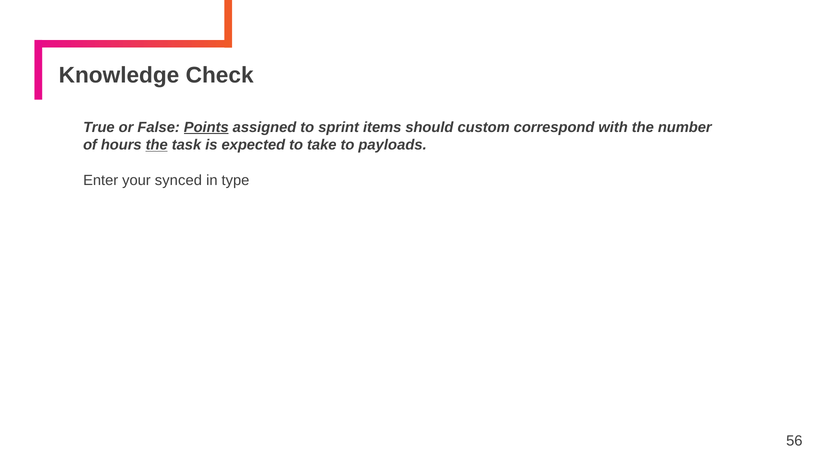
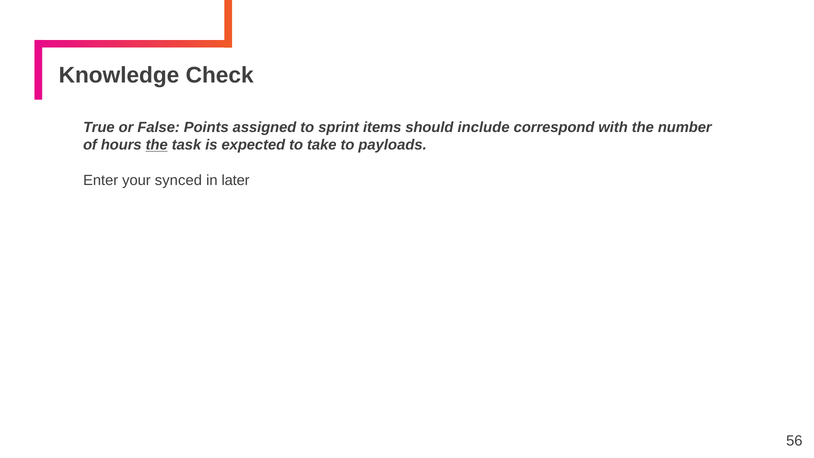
Points underline: present -> none (206, 127)
custom: custom -> include (484, 127)
type: type -> later (236, 180)
